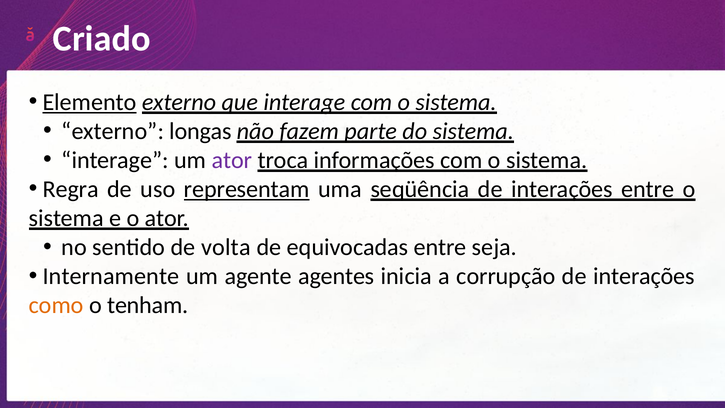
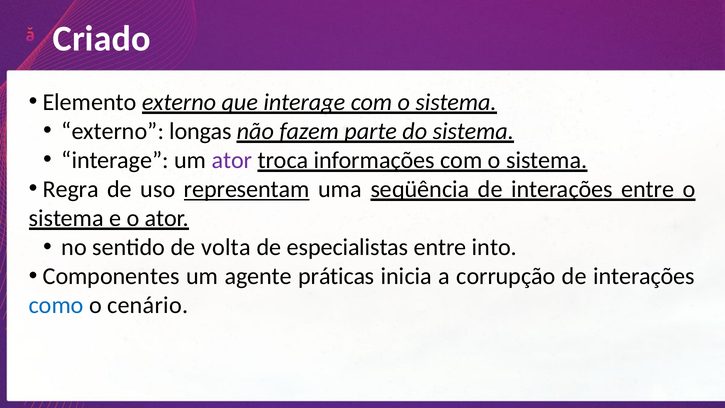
Elemento underline: present -> none (90, 102)
equivocadas: equivocadas -> especialistas (348, 247)
seja: seja -> into (495, 247)
Internamente: Internamente -> Componentes (111, 276)
agentes: agentes -> práticas (336, 276)
como colour: orange -> blue (56, 305)
tenham: tenham -> cenário (148, 305)
